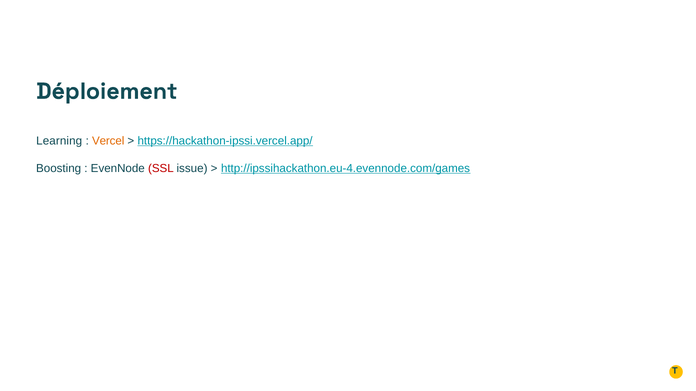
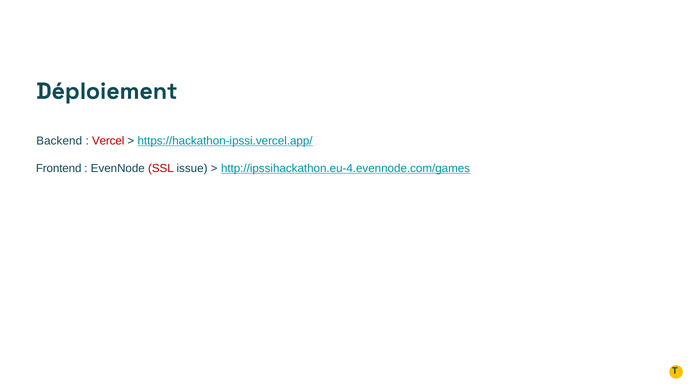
Learning: Learning -> Backend (59, 141)
Vercel colour: orange -> red (108, 141)
Boosting: Boosting -> Frontend (59, 169)
